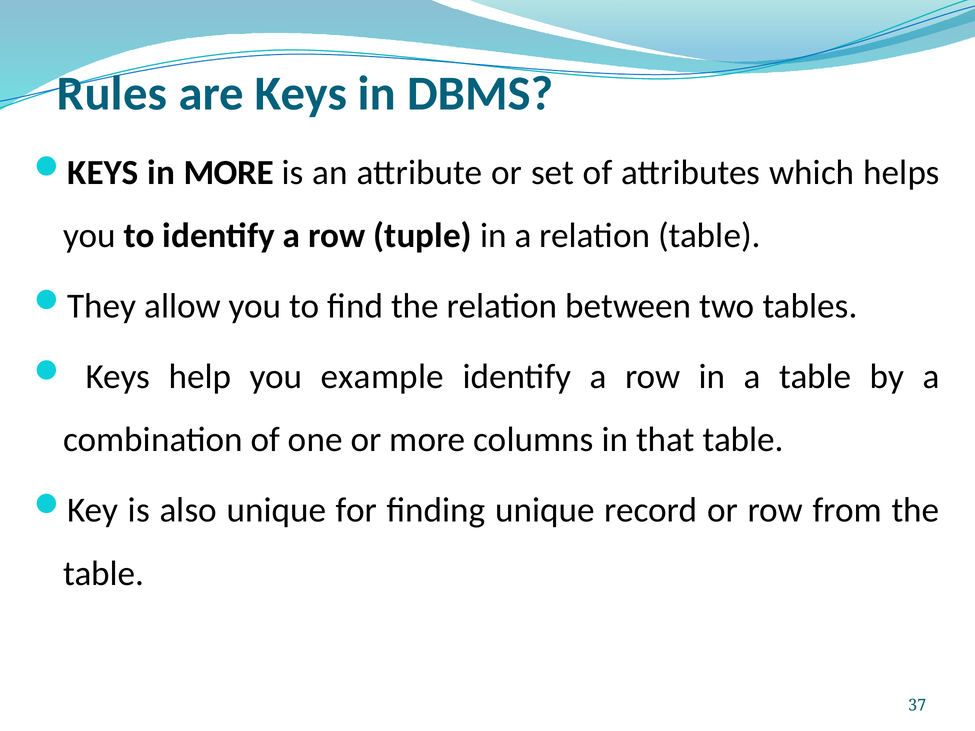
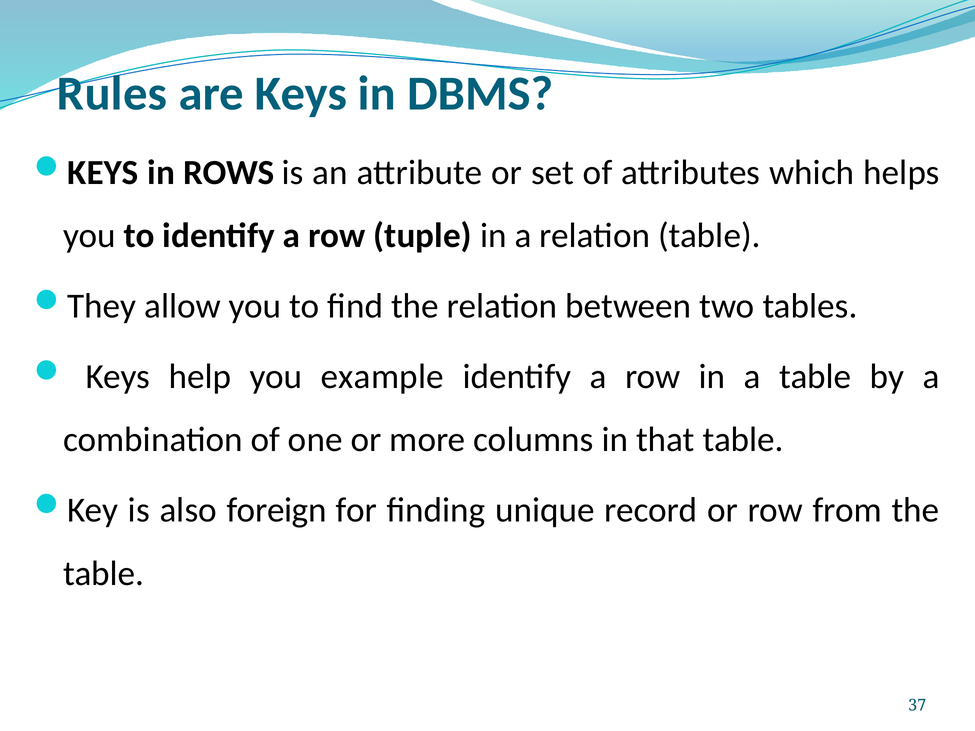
in MORE: MORE -> ROWS (229, 173)
also unique: unique -> foreign (277, 510)
